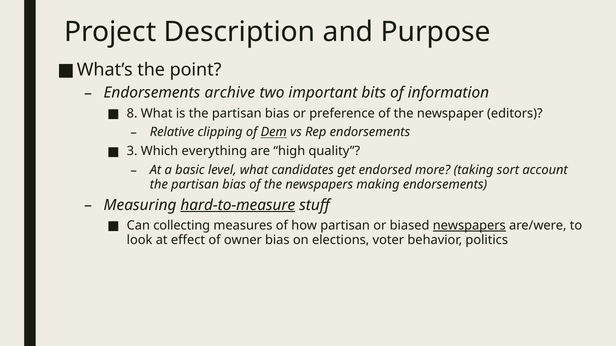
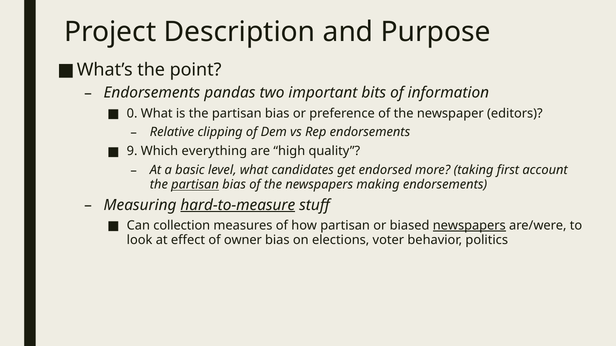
archive: archive -> pandas (230, 93)
8: 8 -> 0 (132, 113)
Dem underline: present -> none (274, 132)
3: 3 -> 9 (132, 151)
sort: sort -> first (508, 170)
partisan underline: none -> present (195, 185)
collecting: collecting -> collection (182, 226)
